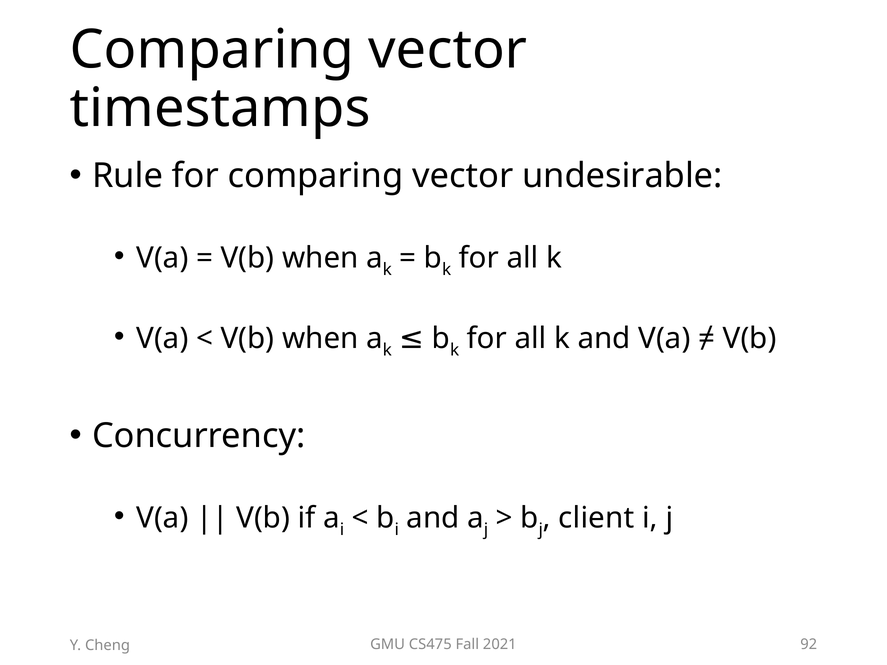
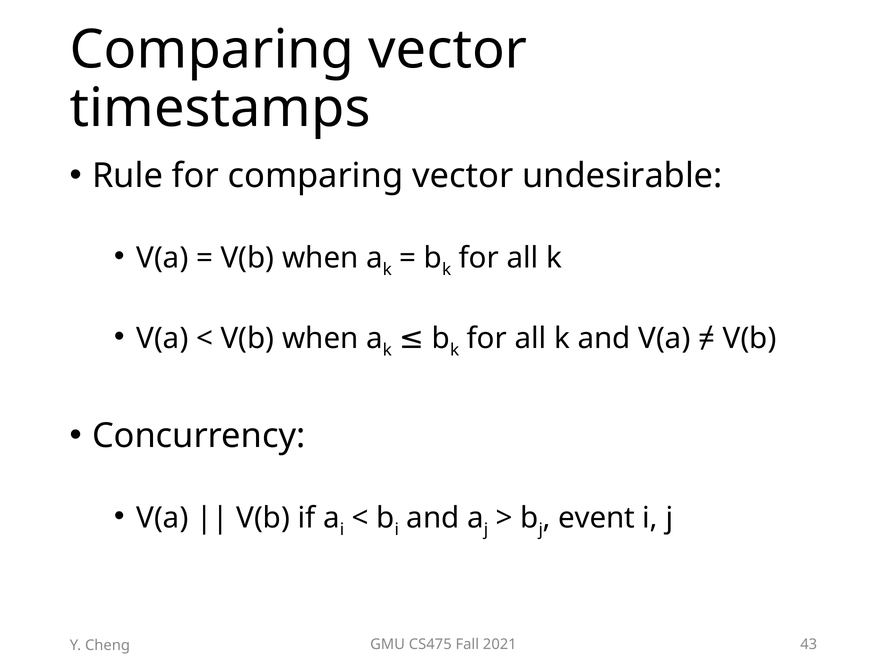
client: client -> event (597, 518)
92: 92 -> 43 (809, 645)
